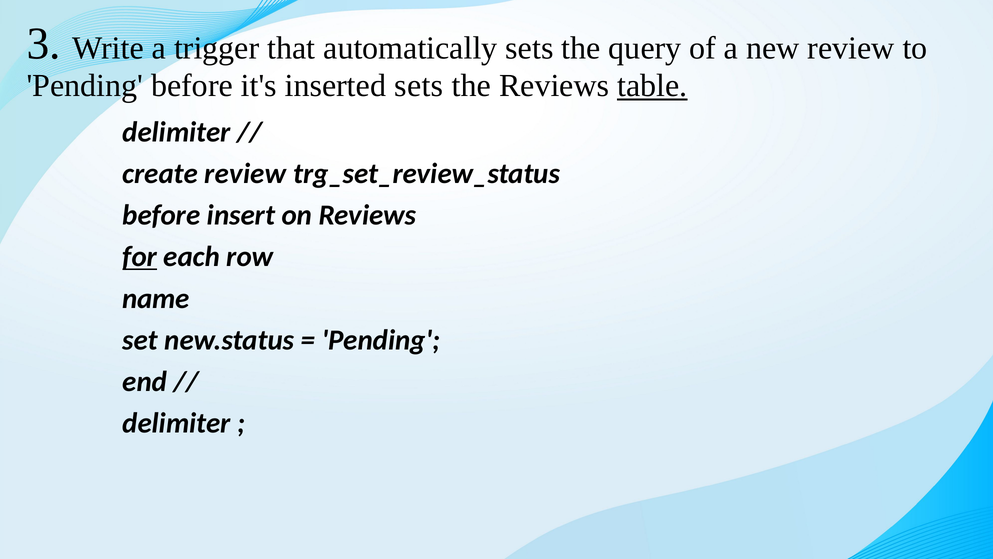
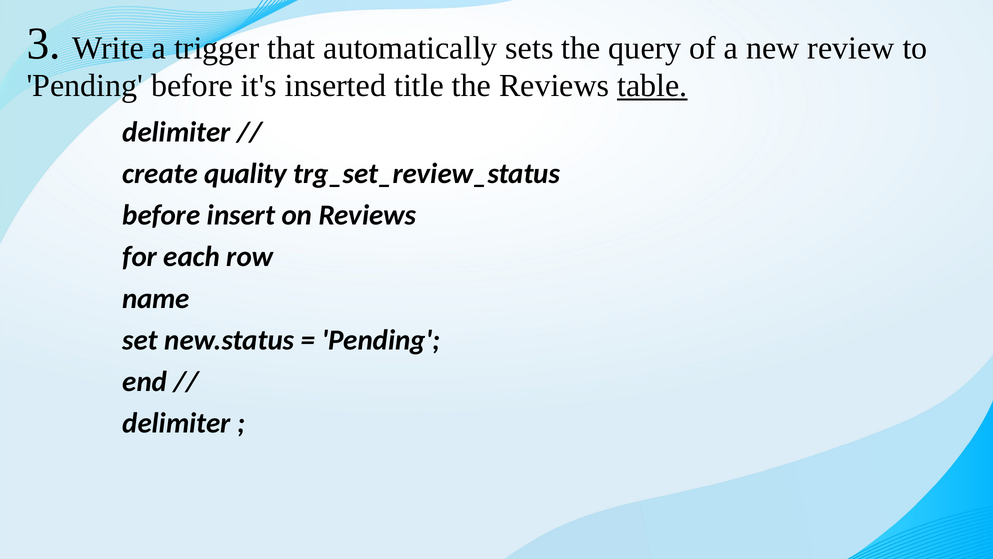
inserted sets: sets -> title (419, 86)
create review: review -> quality (246, 173)
for underline: present -> none (140, 257)
